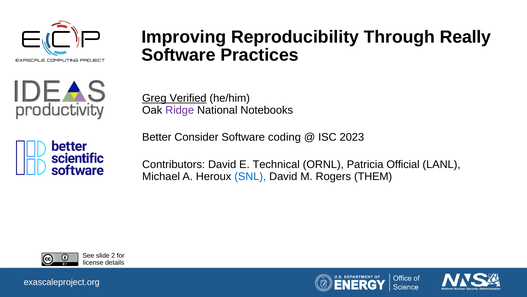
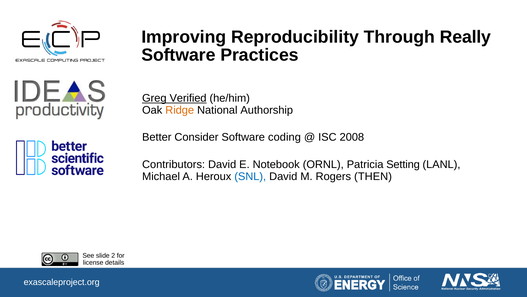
Ridge colour: purple -> orange (180, 110)
Notebooks: Notebooks -> Authorship (267, 110)
2023: 2023 -> 2008 (352, 137)
Technical: Technical -> Notebook (276, 164)
Official: Official -> Setting (403, 164)
THEM: THEM -> THEN (373, 176)
